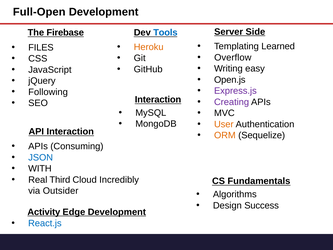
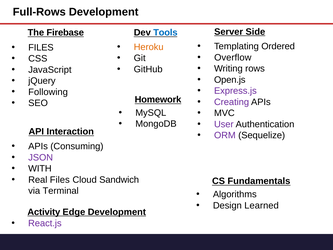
Full-Open: Full-Open -> Full-Rows (39, 12)
Learned: Learned -> Ordered (278, 46)
easy: easy -> rows (255, 69)
Interaction: Interaction -> Homework (158, 100)
User colour: orange -> purple (224, 124)
ORM colour: orange -> purple (225, 135)
JSON colour: blue -> purple (41, 157)
Real Third: Third -> Files (60, 180)
Incredibly: Incredibly -> Sandwich (119, 180)
Outsider: Outsider -> Terminal (61, 191)
Success: Success -> Learned (262, 205)
React.js colour: blue -> purple (45, 223)
